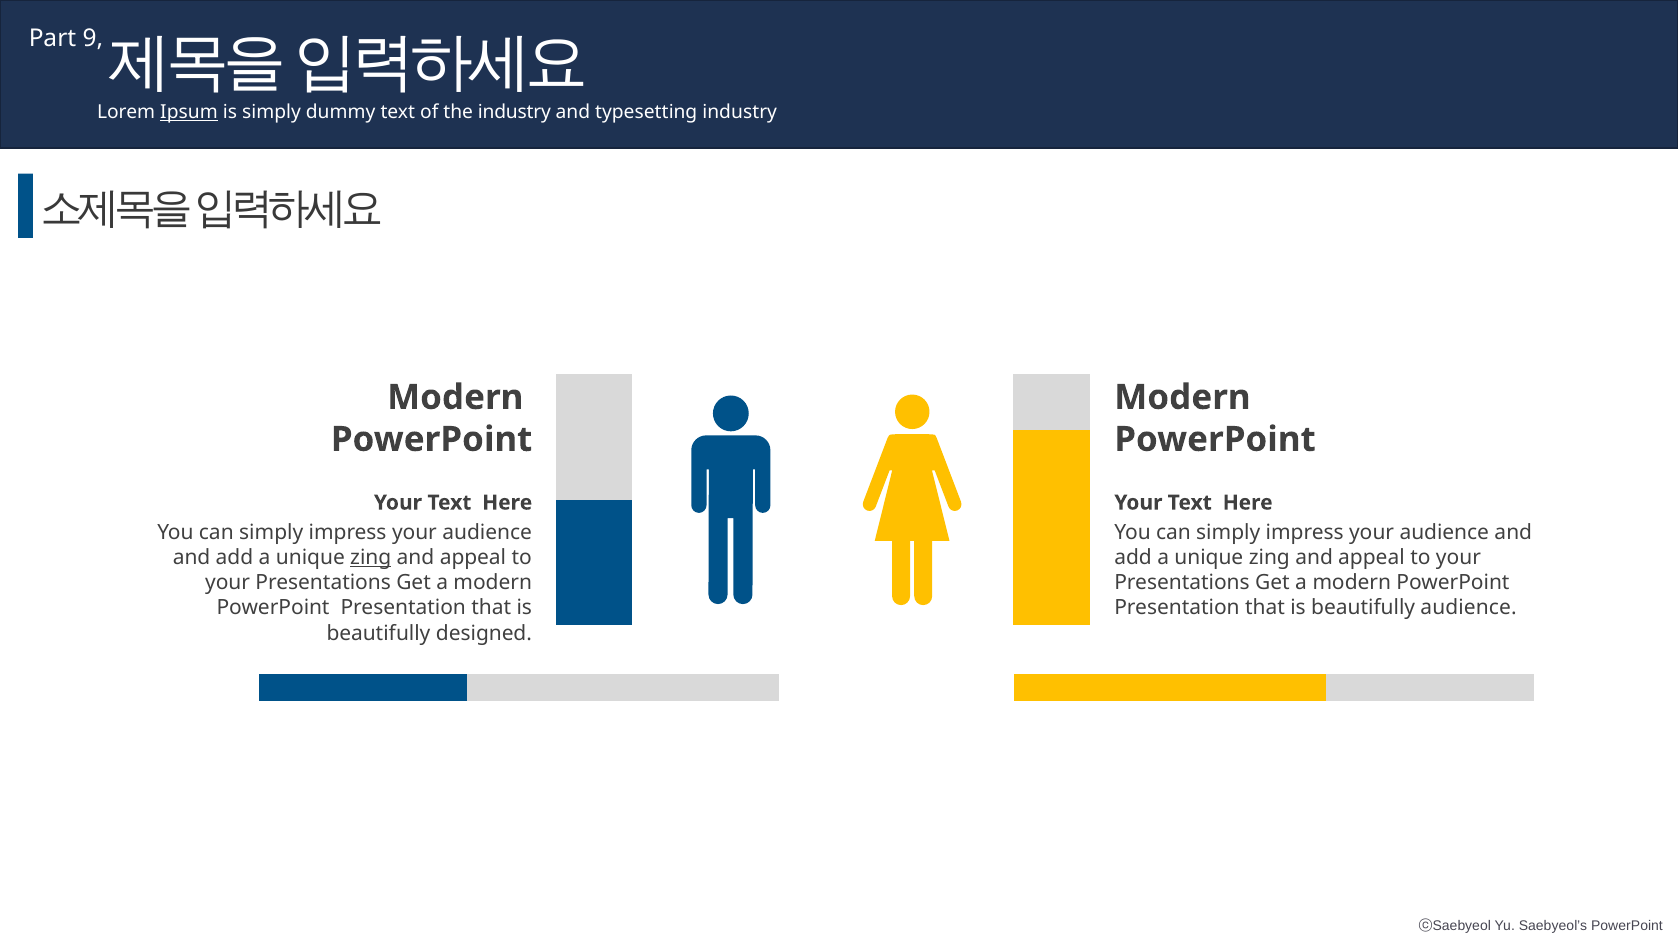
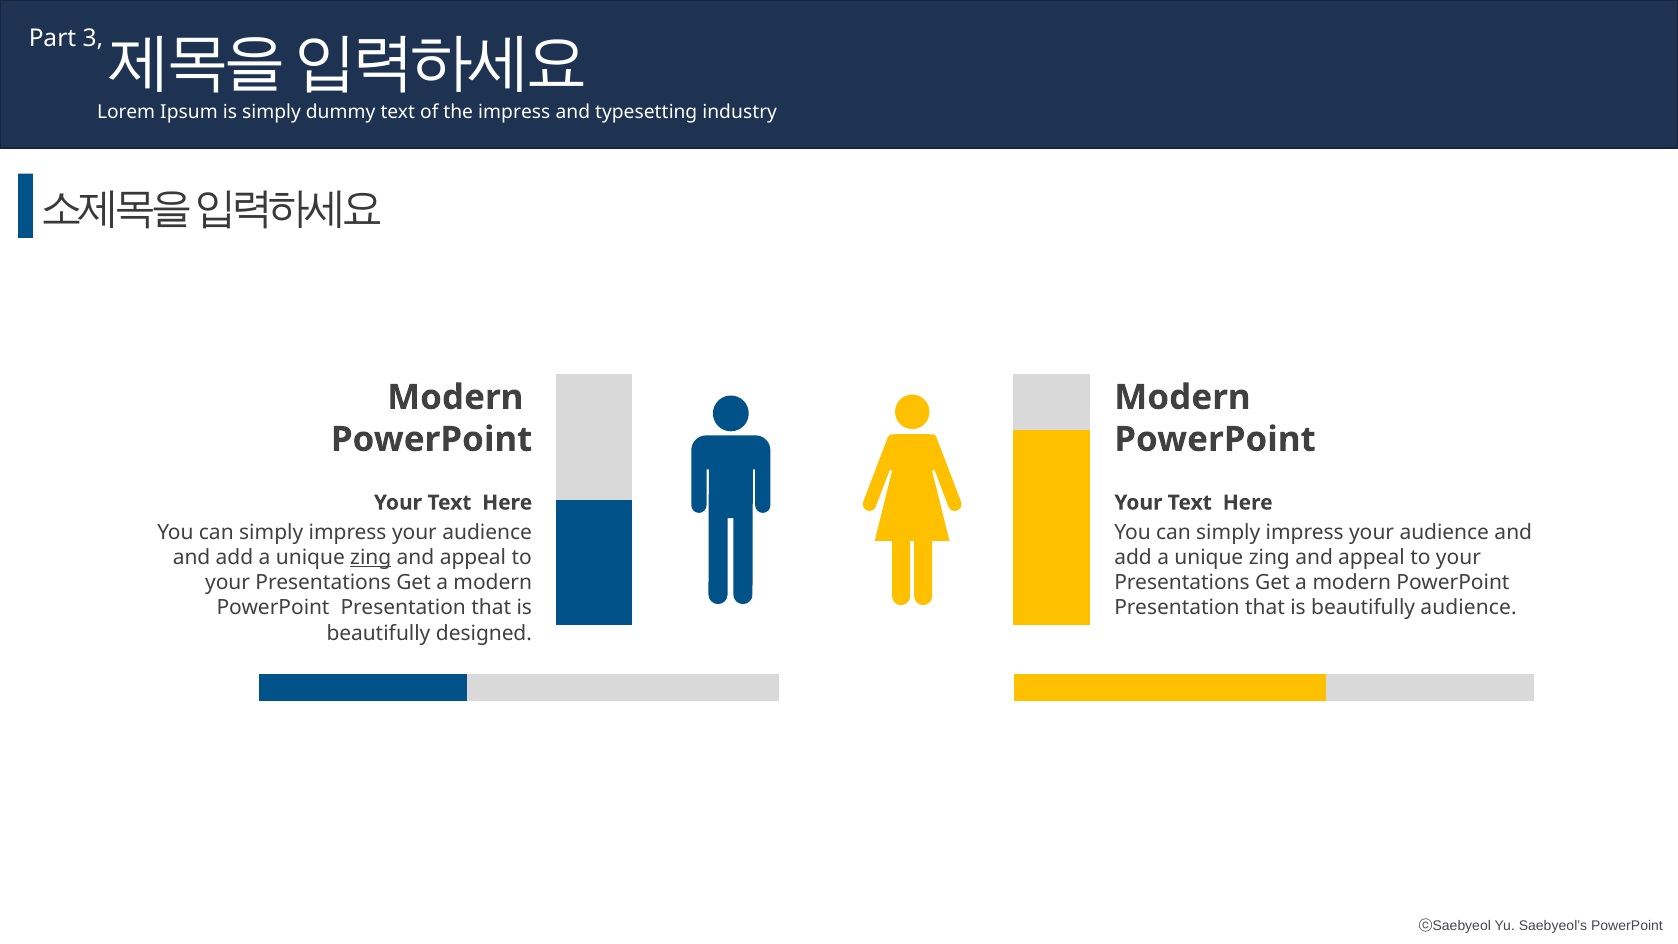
9: 9 -> 3 (93, 39)
Ipsum underline: present -> none (189, 112)
the industry: industry -> impress (514, 112)
